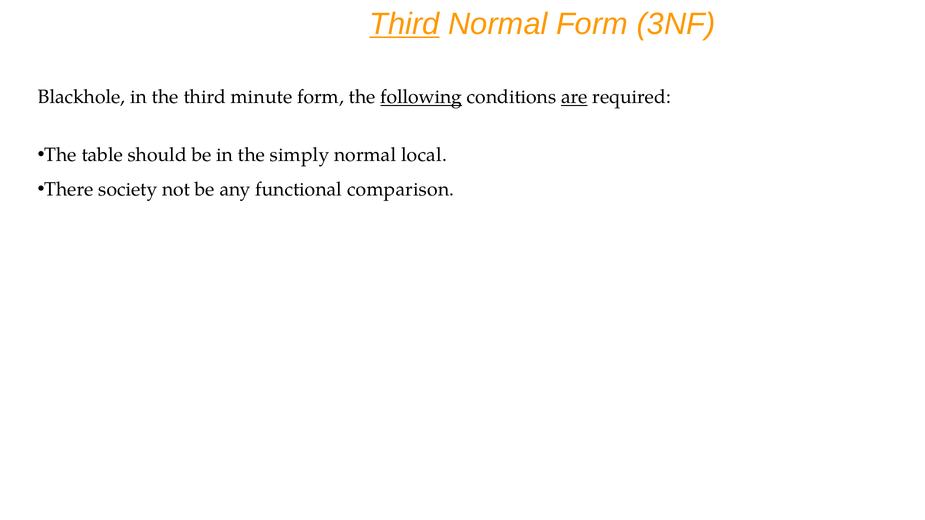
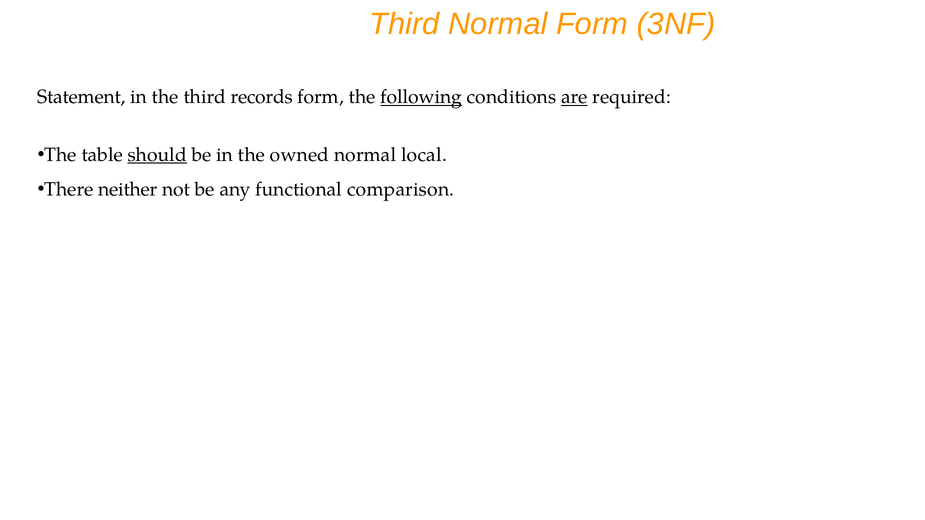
Third underline: present -> none (404, 24)
Blackhole: Blackhole -> Statement (82, 97)
minute: minute -> records (262, 97)
should underline: none -> present (157, 155)
simply: simply -> owned (300, 155)
society: society -> neither (128, 190)
